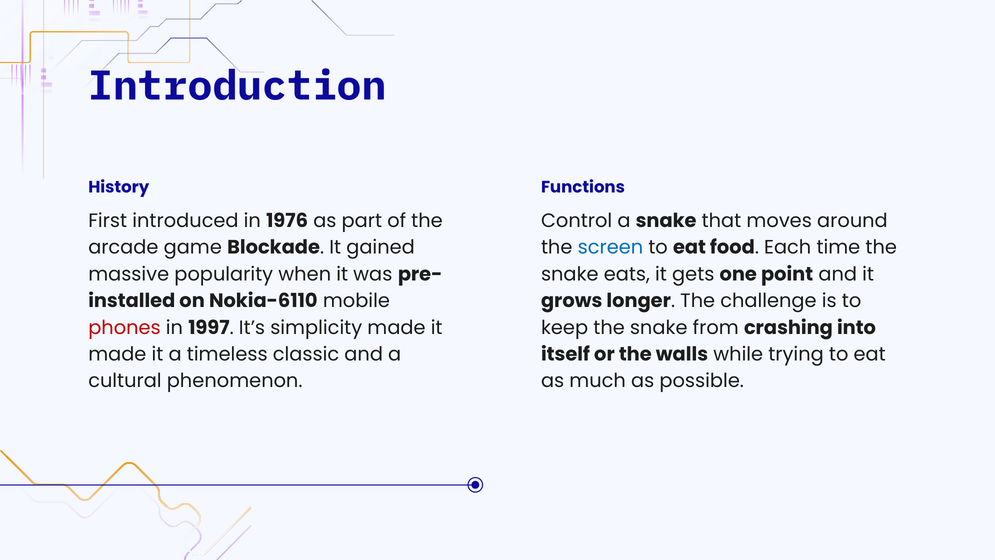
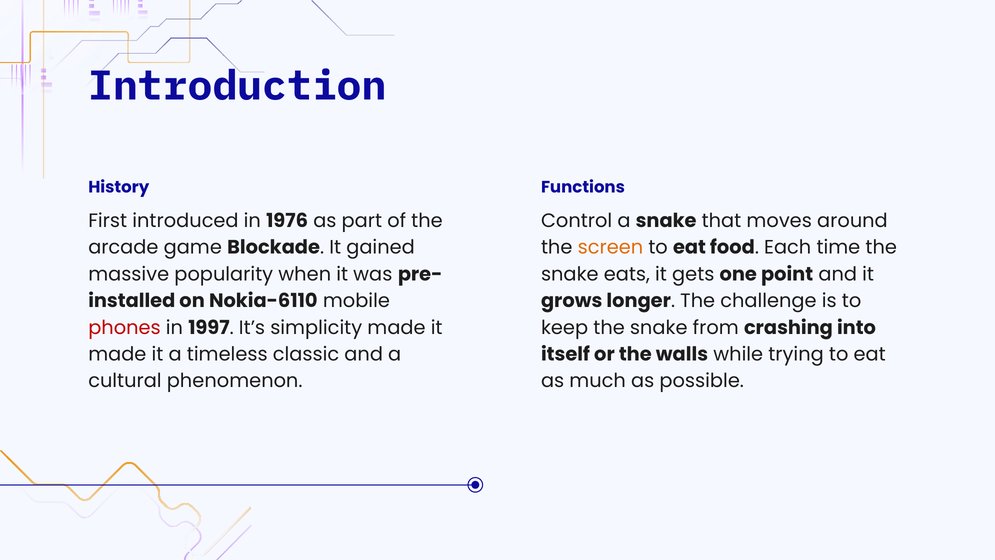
screen colour: blue -> orange (610, 247)
